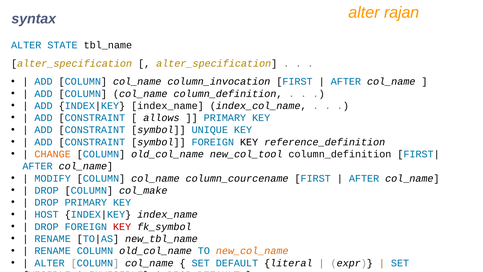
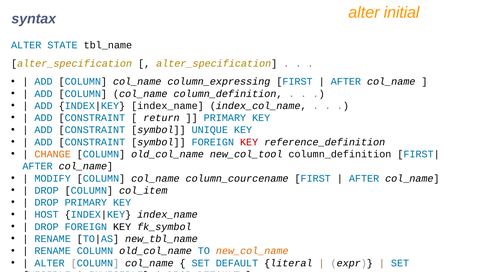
rajan: rajan -> initial (402, 13)
column_invocation: column_invocation -> column_expressing (219, 82)
allows: allows -> return (161, 118)
KEY colour: black -> red (249, 142)
col_make: col_make -> col_item (143, 190)
KEY colour: red -> black (122, 226)
